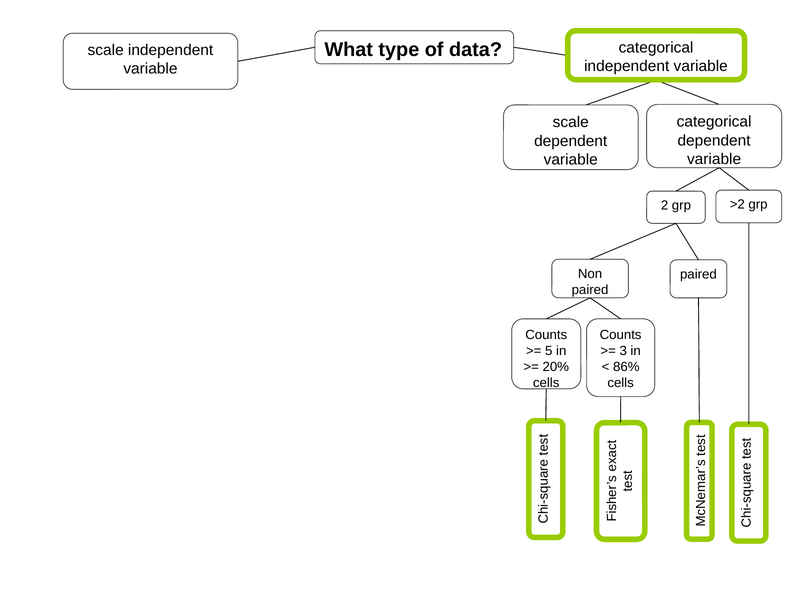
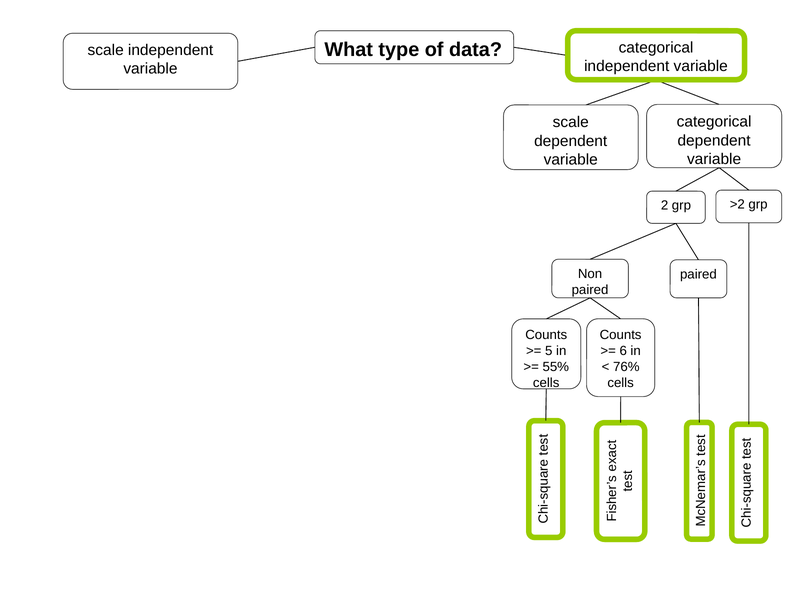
3: 3 -> 6 (623, 351)
86%: 86% -> 76% (626, 367)
20%: 20% -> 55% (556, 367)
